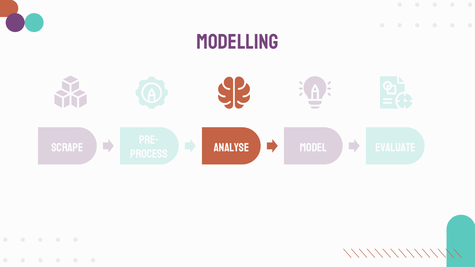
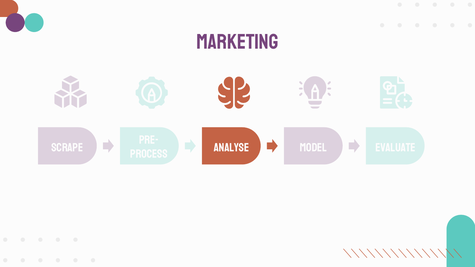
Modelling: Modelling -> Marketing (237, 42)
